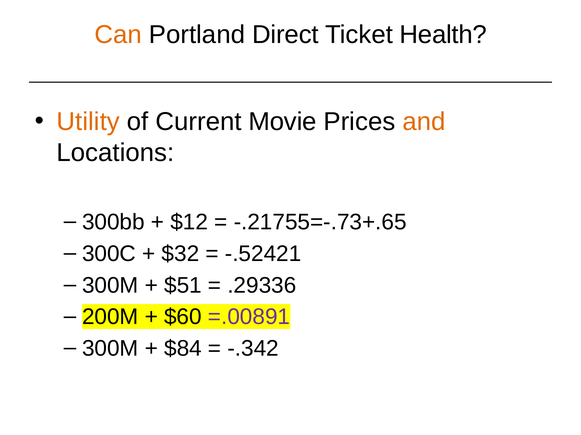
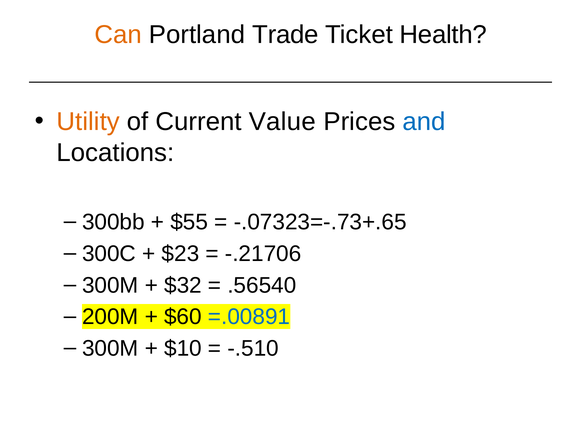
Direct: Direct -> Trade (285, 35)
Movie: Movie -> Value (282, 122)
and colour: orange -> blue (424, 122)
$12: $12 -> $55 (189, 222)
-.21755=-.73+.65: -.21755=-.73+.65 -> -.07323=-.73+.65 (320, 222)
$32: $32 -> $23 (180, 254)
-.52421: -.52421 -> -.21706 (263, 254)
$51: $51 -> $32 (183, 286)
.29336: .29336 -> .56540 (262, 286)
=.00891 colour: purple -> blue (249, 317)
$84: $84 -> $10 (183, 349)
-.342: -.342 -> -.510 (253, 349)
